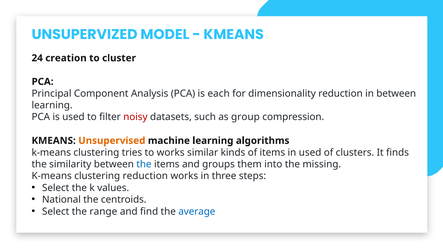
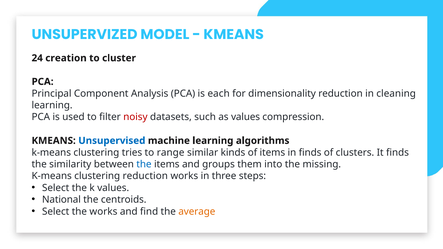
in between: between -> cleaning (396, 94)
as group: group -> values (246, 117)
Unsupervised colour: orange -> blue (112, 141)
to works: works -> range (171, 153)
in used: used -> finds (310, 153)
the range: range -> works (103, 212)
average colour: blue -> orange (197, 212)
